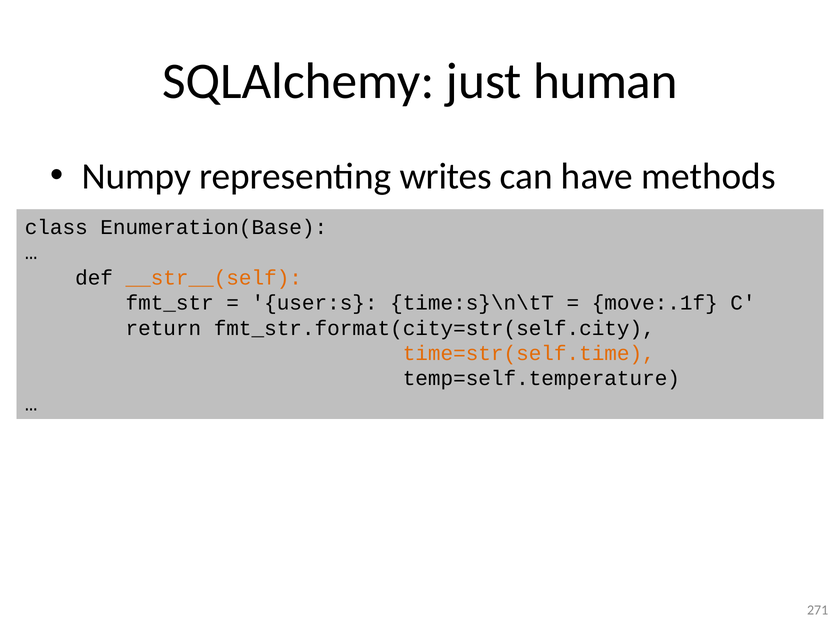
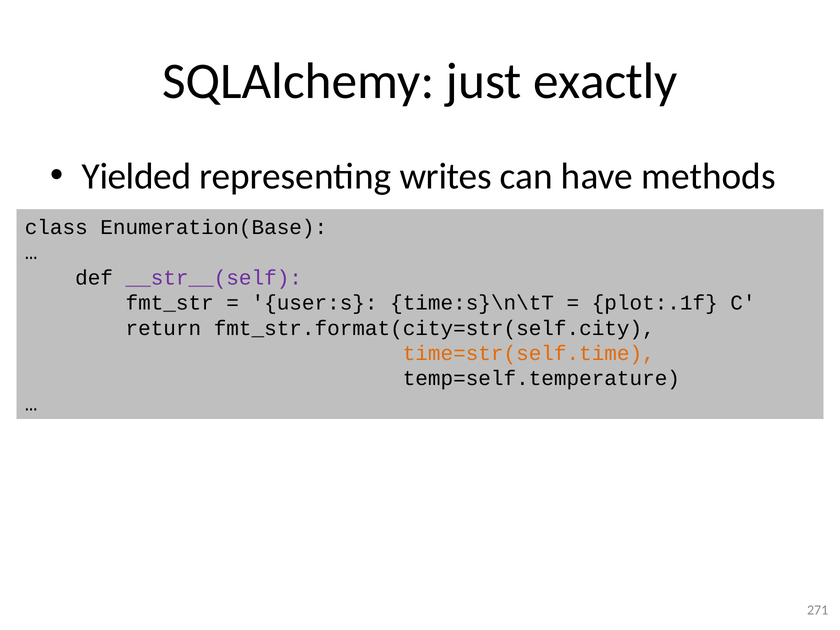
human: human -> exactly (605, 81)
Numpy: Numpy -> Yielded (136, 176)
__str__(self colour: orange -> purple (214, 278)
move:.1f: move:.1f -> plot:.1f (655, 303)
